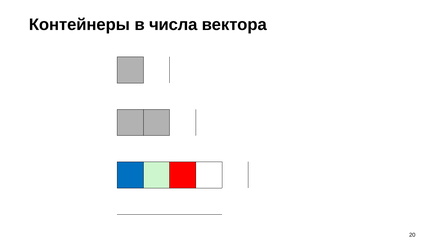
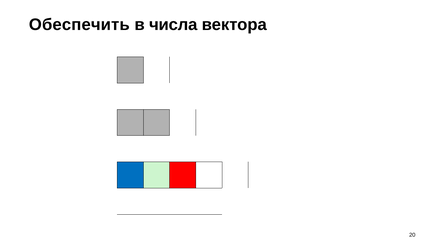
Контейнеры: Контейнеры -> Обеспечить (79, 25)
